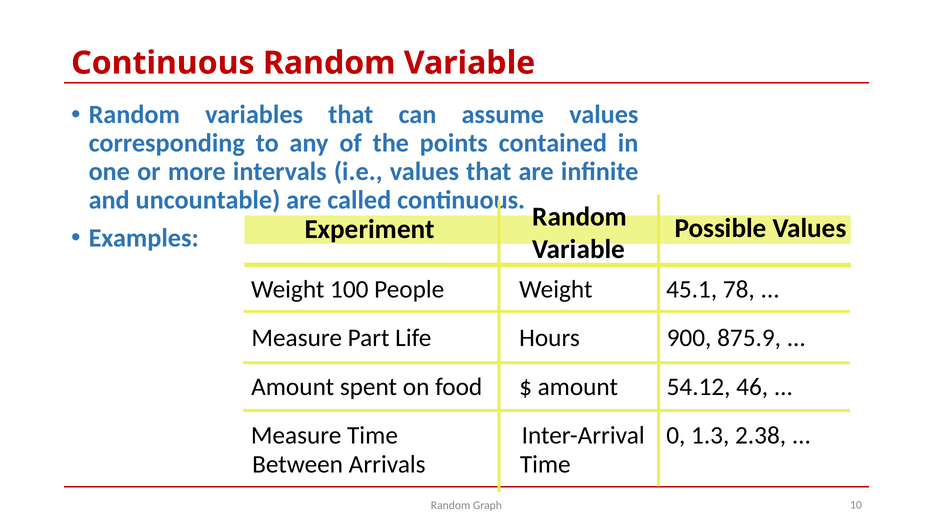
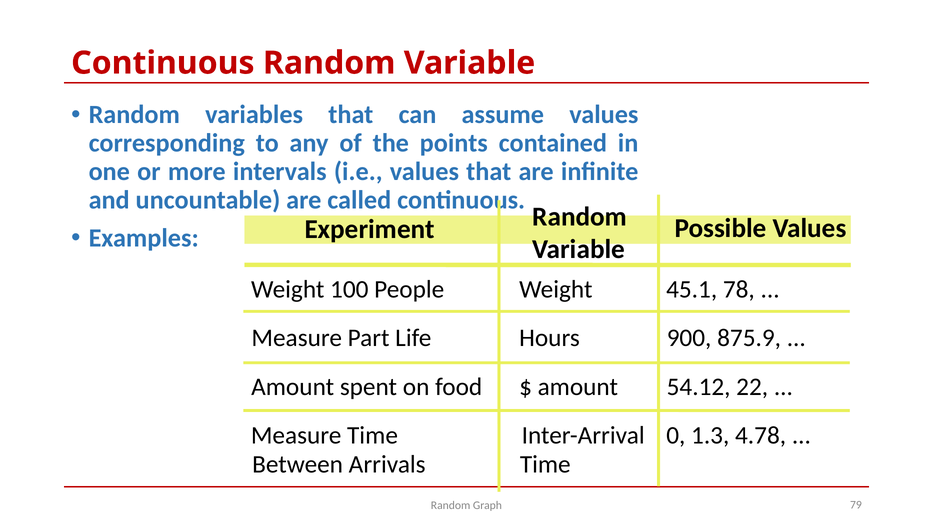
46: 46 -> 22 (752, 387)
2.38: 2.38 -> 4.78 (761, 435)
10: 10 -> 79 (856, 505)
